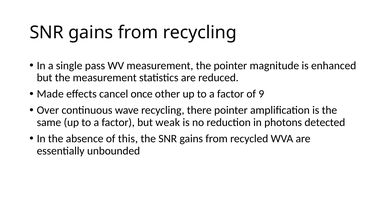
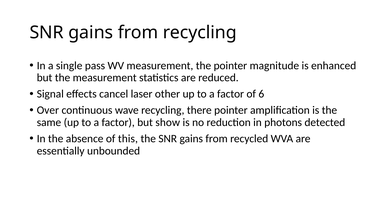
Made: Made -> Signal (50, 94)
once: once -> laser (142, 94)
9: 9 -> 6 (261, 94)
weak: weak -> show (168, 122)
